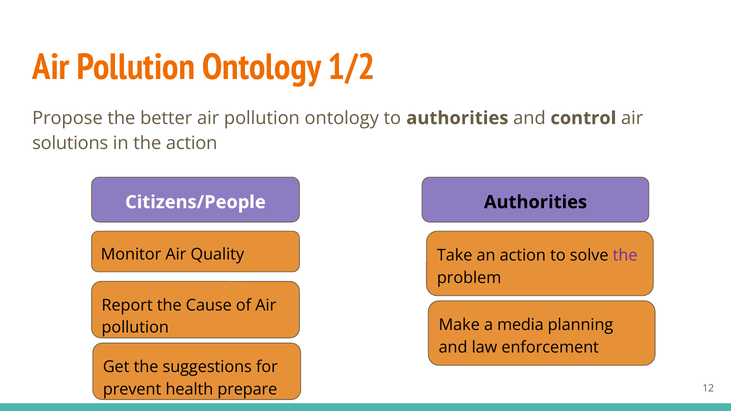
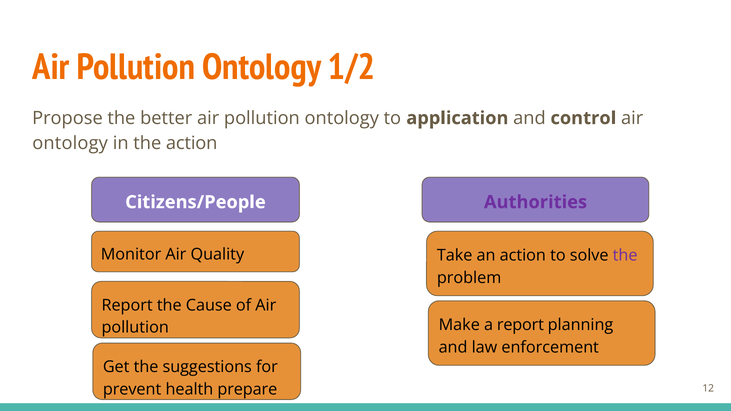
to authorities: authorities -> application (457, 118)
solutions: solutions -> ontology (70, 143)
Authorities colour: black -> purple (535, 202)
a media: media -> report (520, 325)
